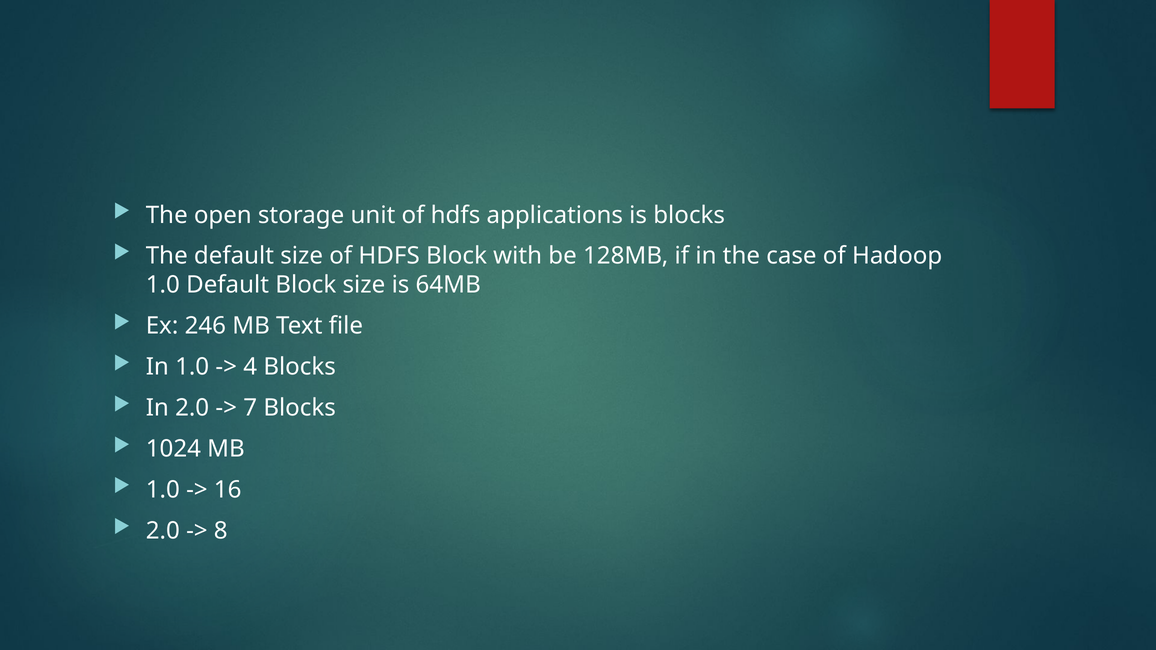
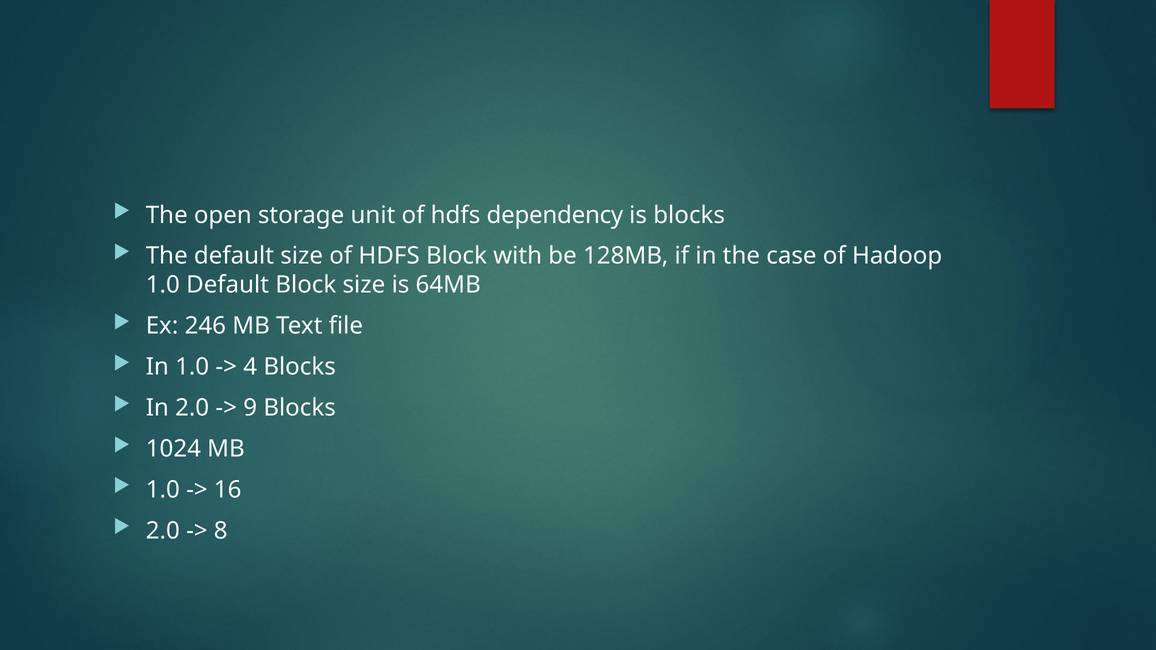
applications: applications -> dependency (555, 215)
7: 7 -> 9 (250, 408)
